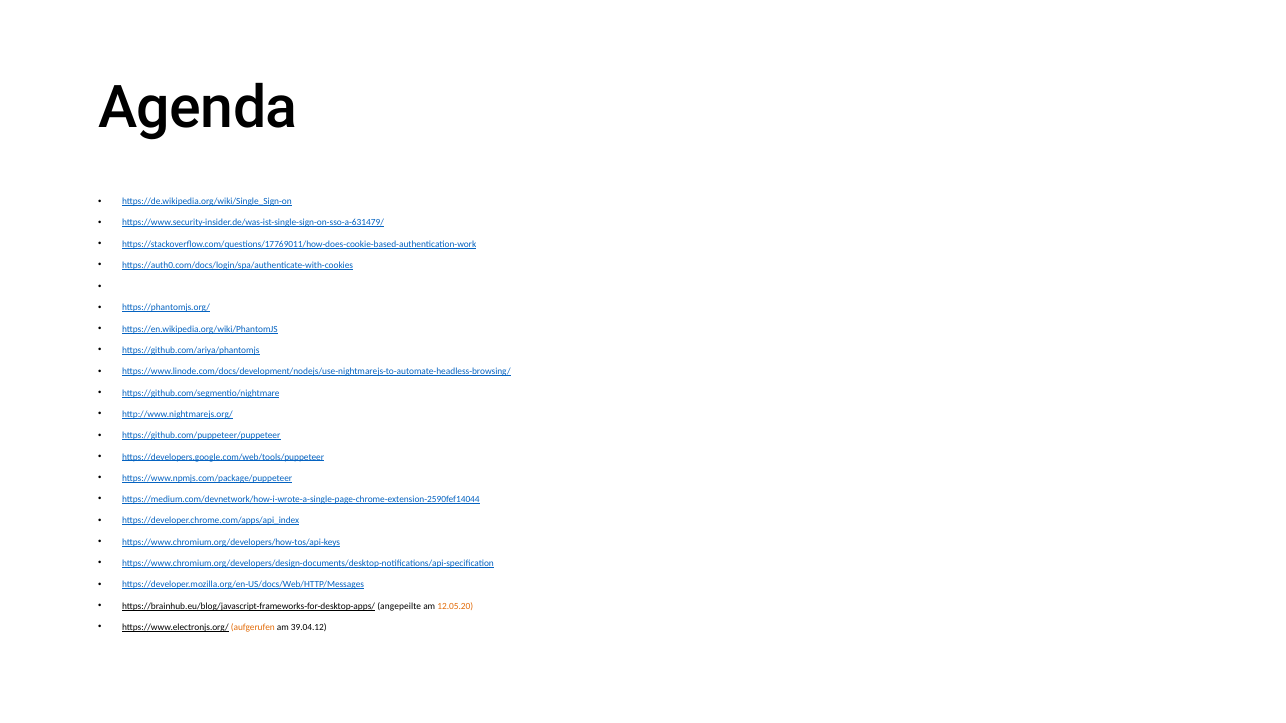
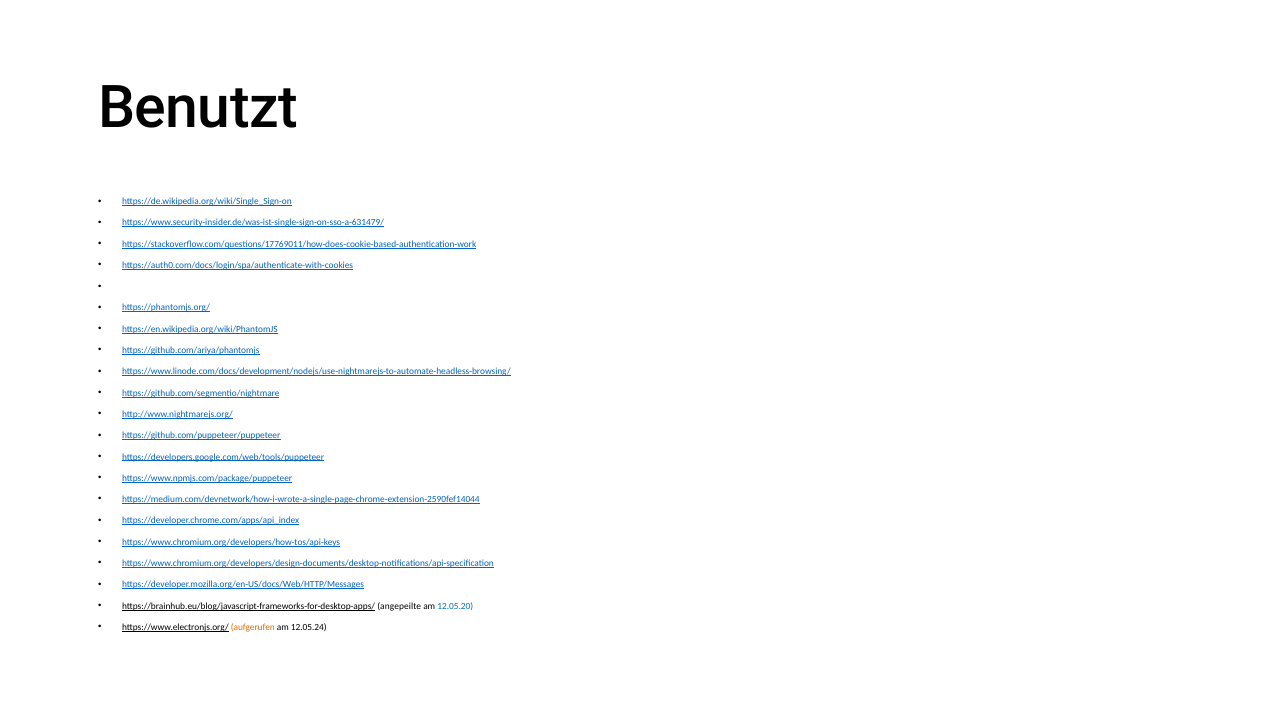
Agenda: Agenda -> Benutzt (198, 108)
12.05.20 colour: orange -> blue (455, 606)
39.04.12: 39.04.12 -> 12.05.24 (309, 628)
